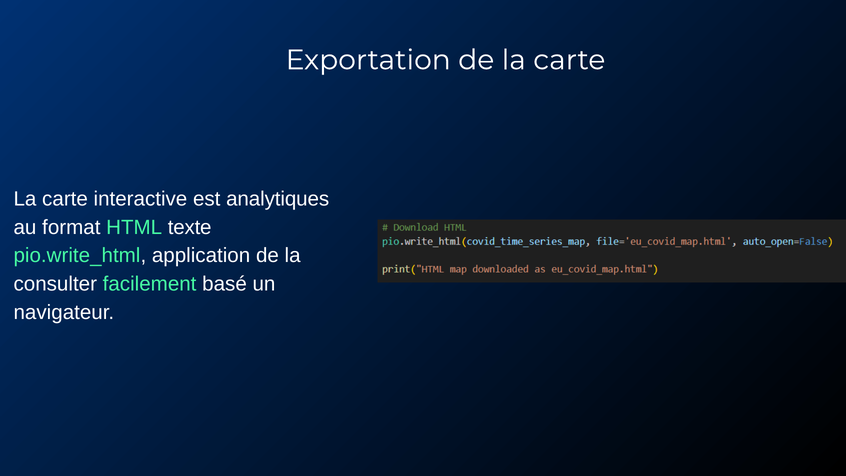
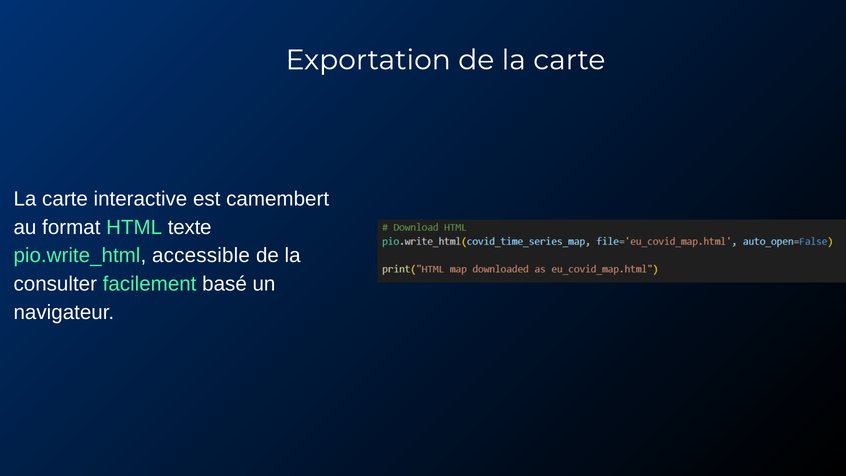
analytiques: analytiques -> camembert (278, 199)
application: application -> accessible (201, 256)
